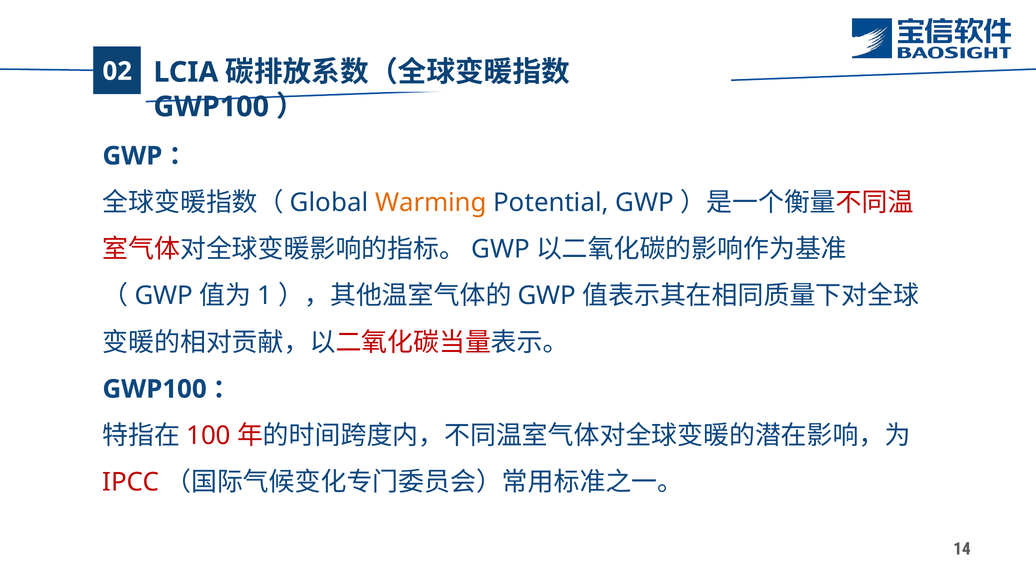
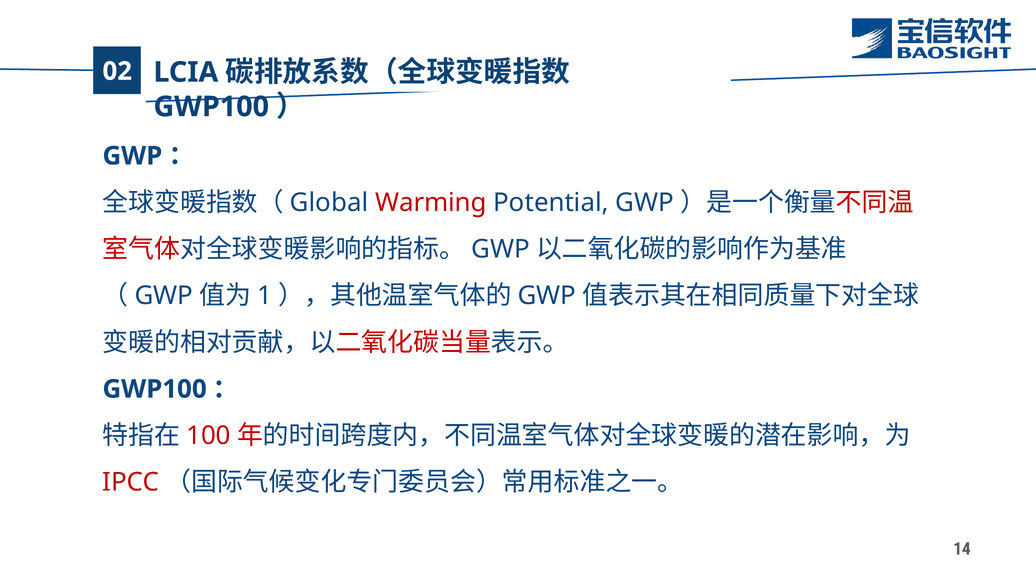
Warming colour: orange -> red (431, 202)
